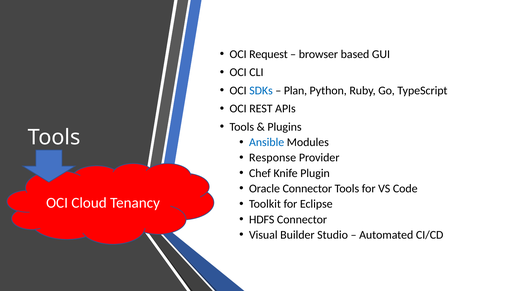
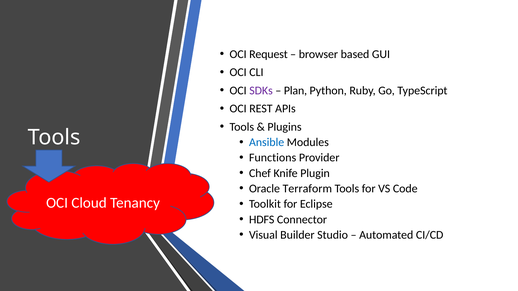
SDKs colour: blue -> purple (261, 91)
Response: Response -> Functions (273, 158)
Oracle Connector: Connector -> Terraform (307, 189)
